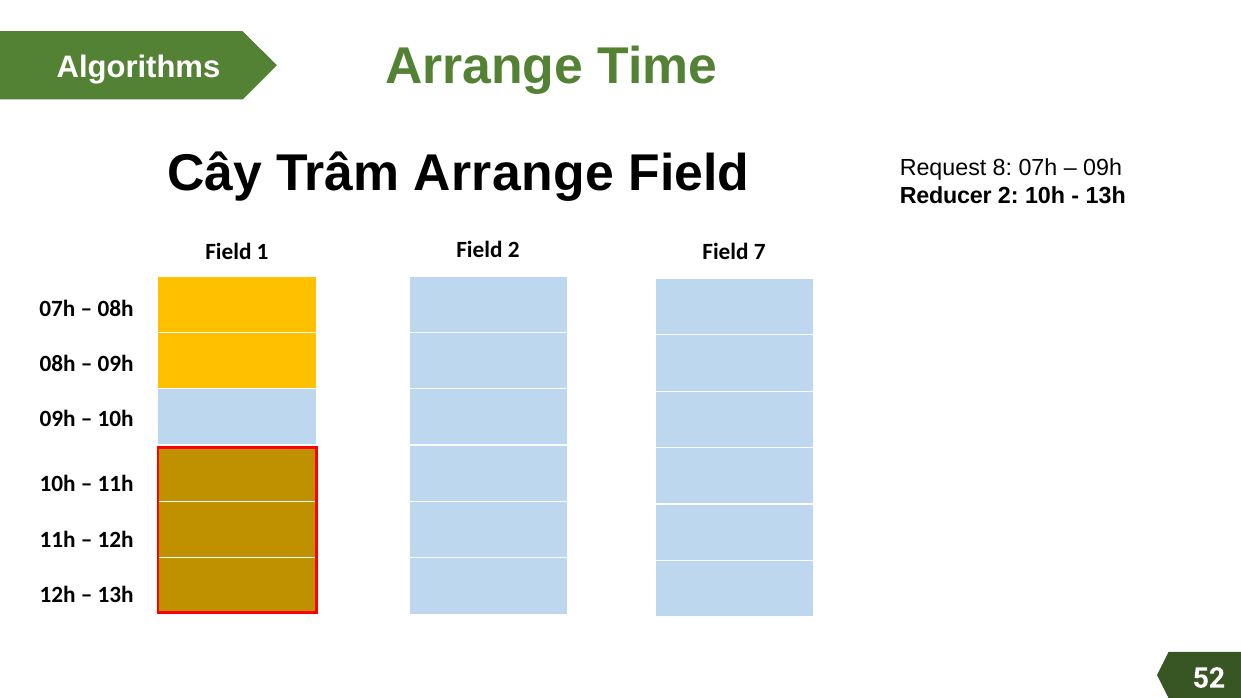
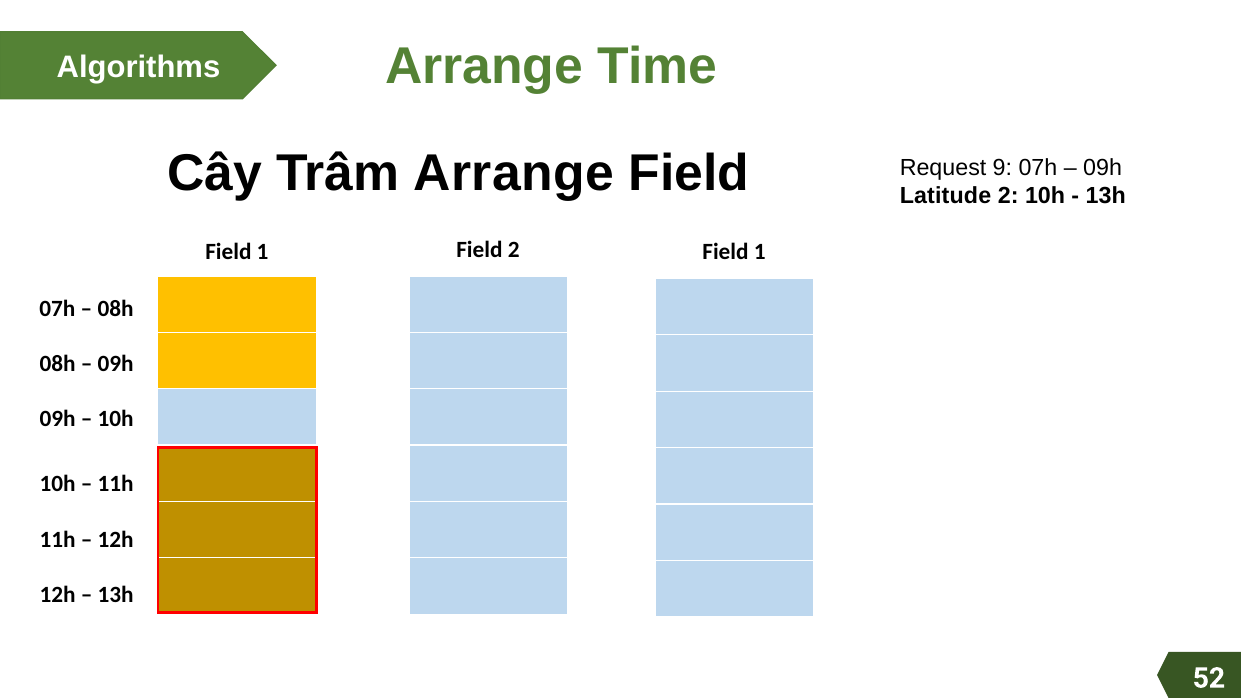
8: 8 -> 9 (1002, 168)
Reducer: Reducer -> Latitude (946, 196)
2 Field 7: 7 -> 1 (760, 252)
